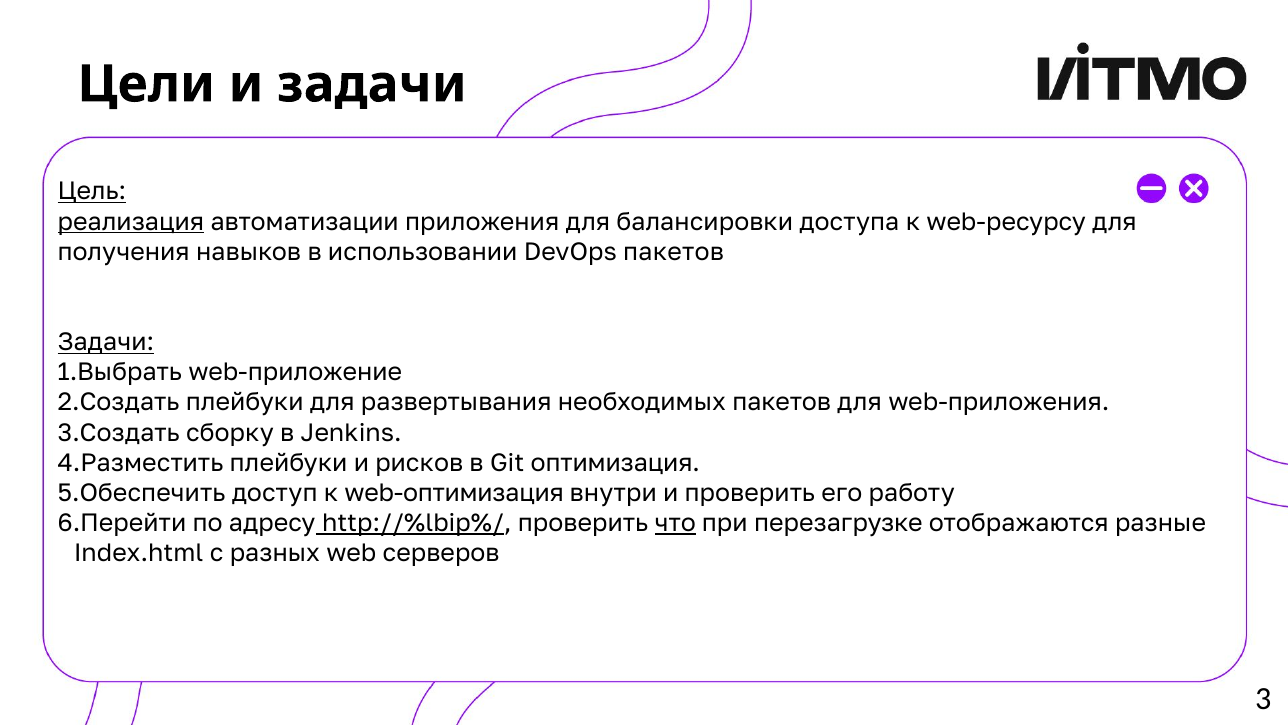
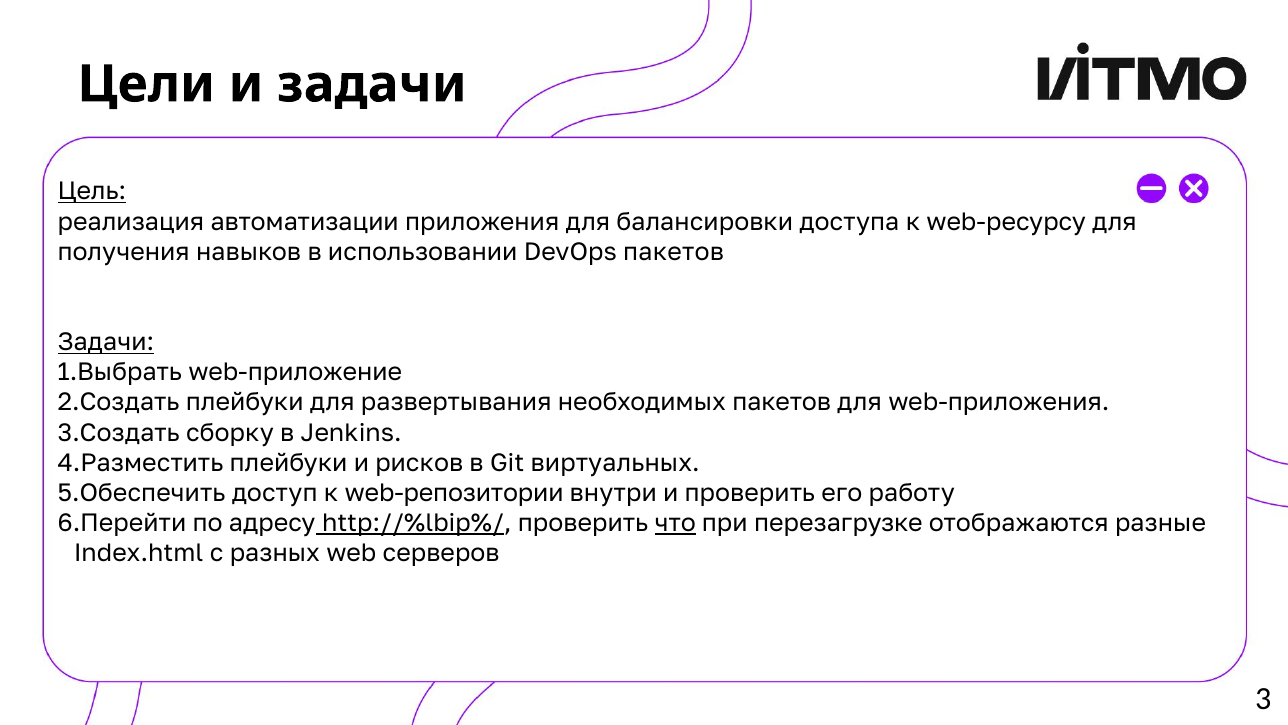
реализация underline: present -> none (131, 222)
оптимизация: оптимизация -> виртуальных (615, 463)
web-оптимизация: web-оптимизация -> web-репозитории (454, 493)
